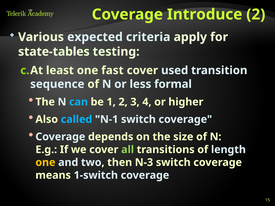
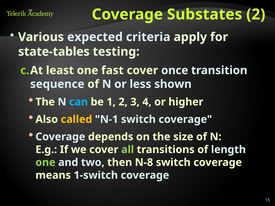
Introduce: Introduce -> Substates (205, 14)
used: used -> once (175, 70)
formal: formal -> shown (173, 84)
called colour: light blue -> yellow (76, 119)
one colour: yellow -> light green (45, 163)
N-3: N-3 -> N-8 (144, 163)
